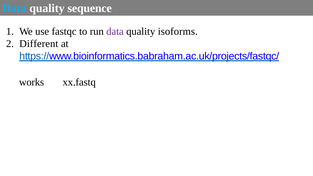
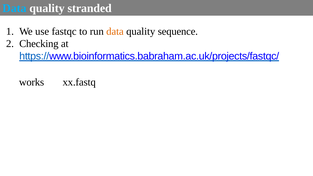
sequence: sequence -> stranded (90, 8)
data colour: purple -> orange (115, 31)
isoforms: isoforms -> sequence (178, 31)
Different: Different -> Checking (39, 44)
